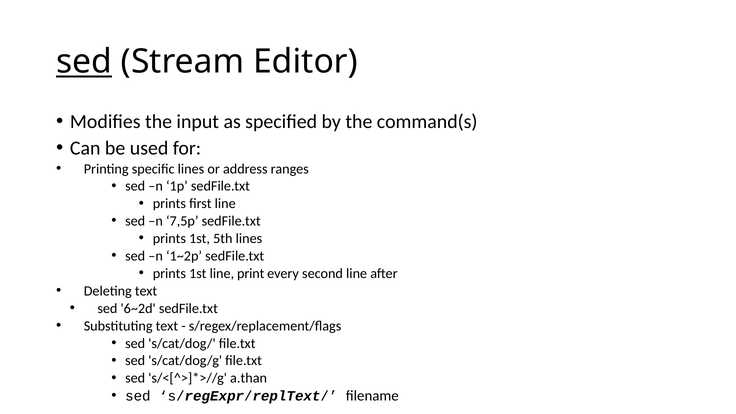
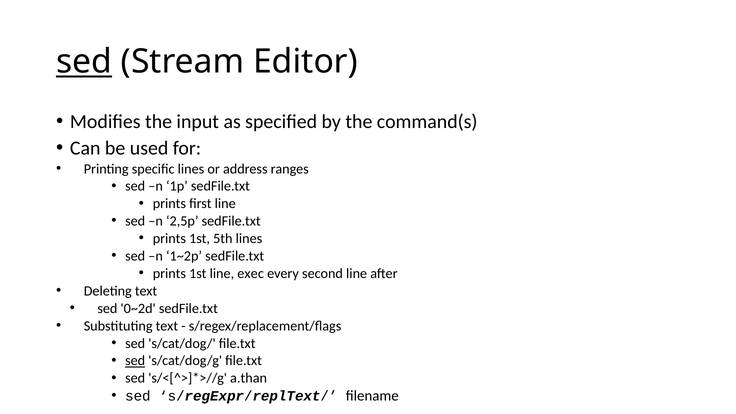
7,5p: 7,5p -> 2,5p (182, 221)
print: print -> exec (251, 274)
6~2d: 6~2d -> 0~2d (138, 308)
sed underline: none -> present (135, 361)
